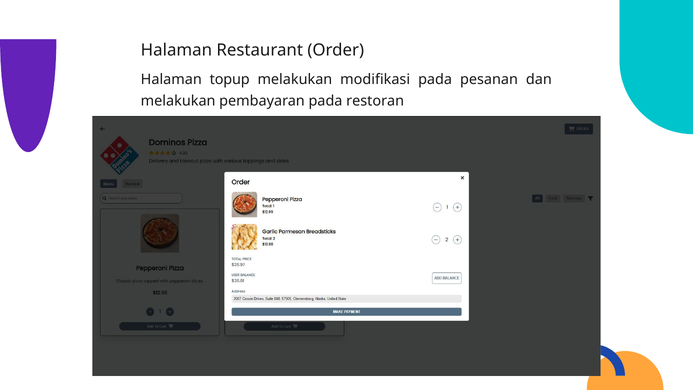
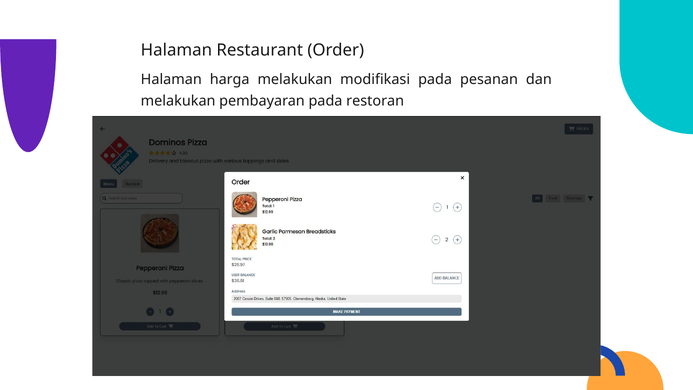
topup: topup -> harga (230, 79)
